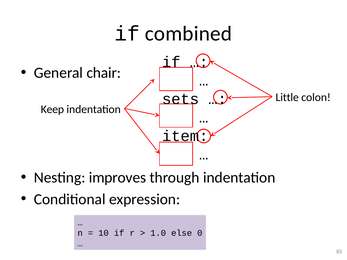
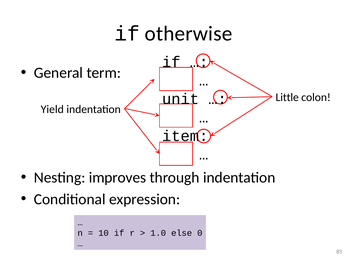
combined: combined -> otherwise (188, 34)
chair: chair -> term (104, 73)
sets: sets -> unit (181, 99)
Keep: Keep -> Yield (52, 109)
